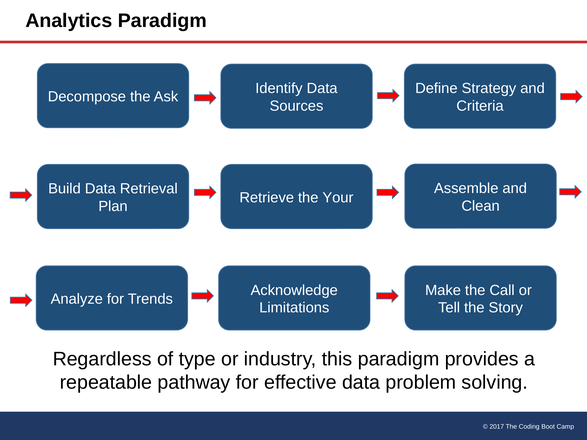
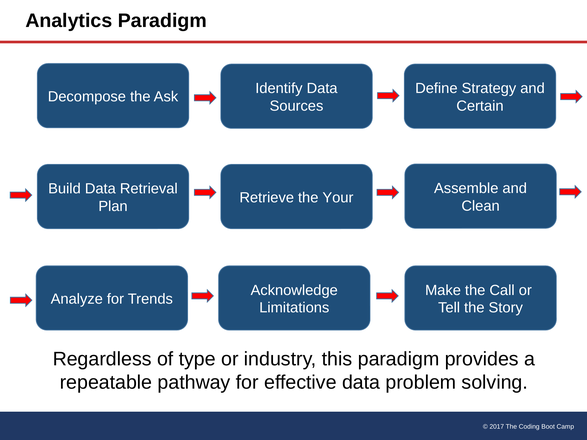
Criteria: Criteria -> Certain (480, 106)
